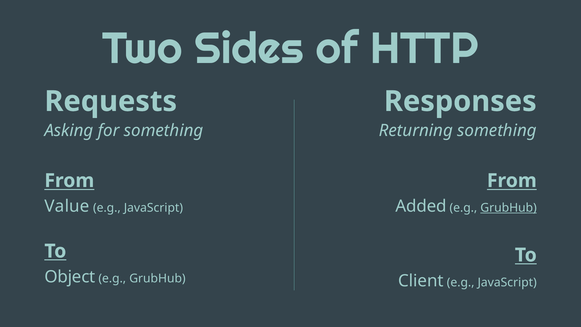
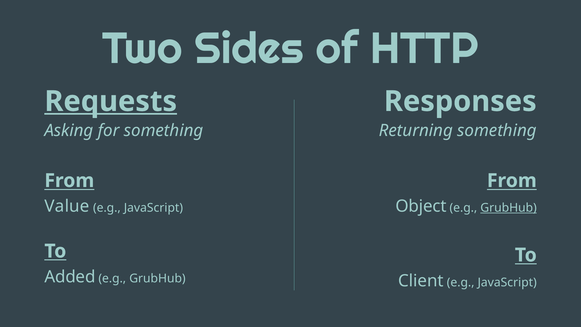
Requests underline: none -> present (111, 101)
Added: Added -> Object (421, 206)
Object: Object -> Added (70, 277)
